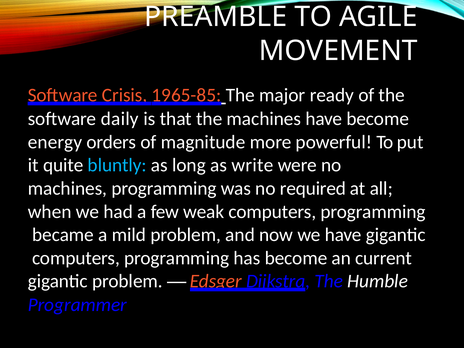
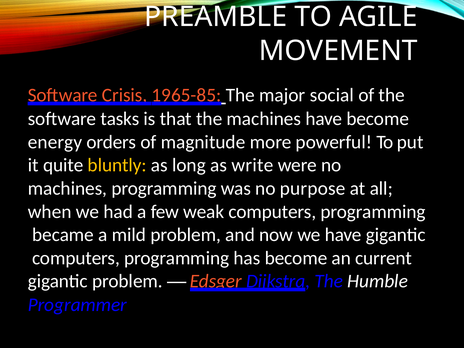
ready: ready -> social (332, 95)
daily: daily -> tasks (120, 119)
bluntly colour: light blue -> yellow (117, 165)
required: required -> purpose (313, 188)
